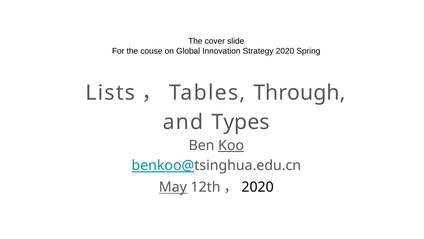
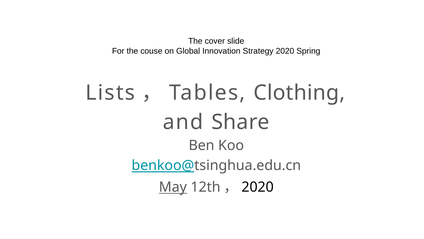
Through: Through -> Clothing (299, 93)
Types: Types -> Share (241, 122)
Koo underline: present -> none (231, 145)
